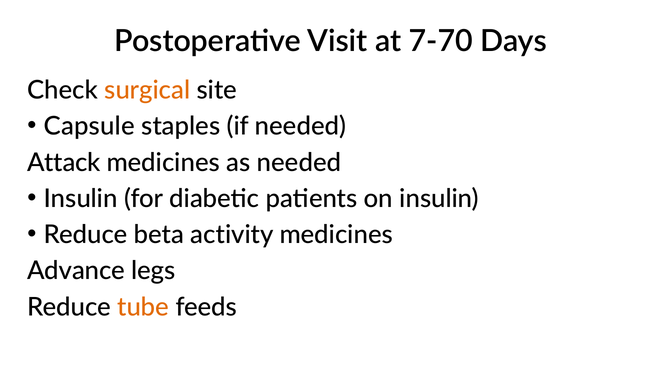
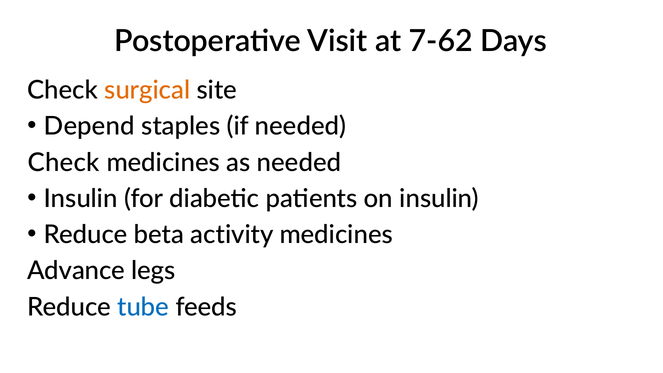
7-70: 7-70 -> 7-62 (441, 41)
Capsule: Capsule -> Depend (89, 126)
Attack: Attack -> Check (64, 162)
tube colour: orange -> blue (143, 307)
